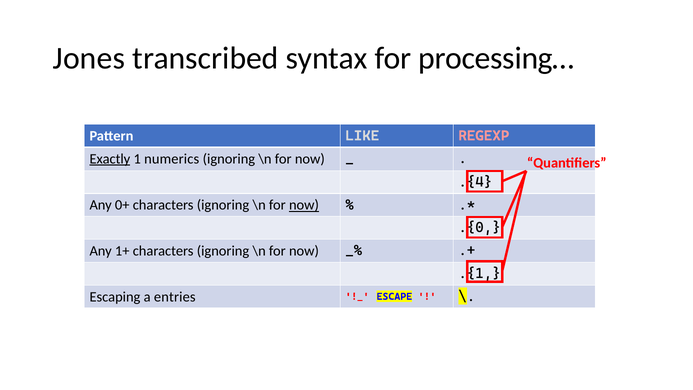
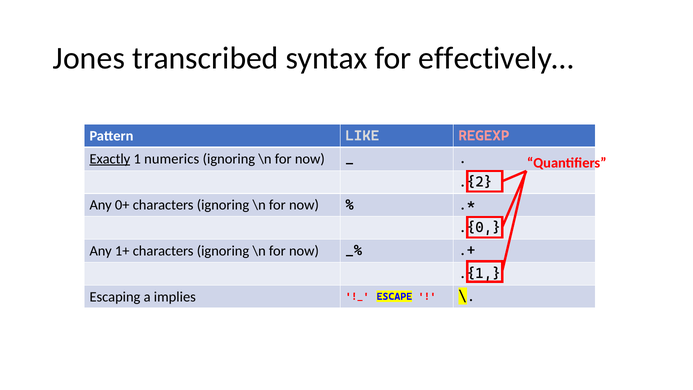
processing…: processing… -> effectively… (496, 58)
.{4: .{4 -> .{2 (475, 182)
now underline: present -> none (304, 205)
entries: entries -> implies (175, 297)
